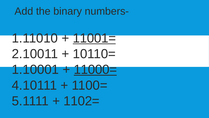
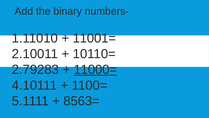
11001= underline: present -> none (94, 38)
1.10001: 1.10001 -> 2.79283 (35, 69)
1102=: 1102= -> 8563= (82, 101)
